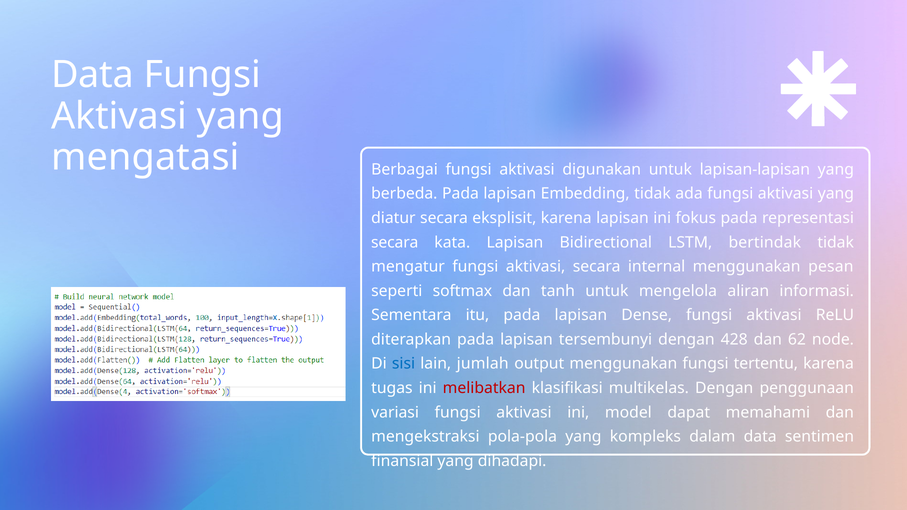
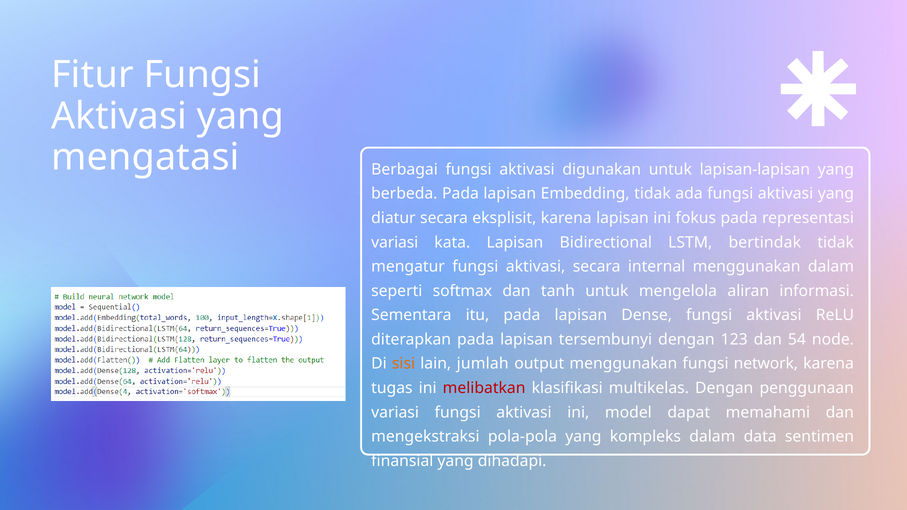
Data: Data -> Fitur (92, 75)
secara: secara -> variasi (395, 242)
menggunakan pesan: pesan -> dalam (831, 267)
428: 428 -> 123 (734, 340)
62: 62 -> 54 (797, 340)
sisi colour: blue -> orange (404, 364)
tertentu: tertentu -> network (766, 364)
